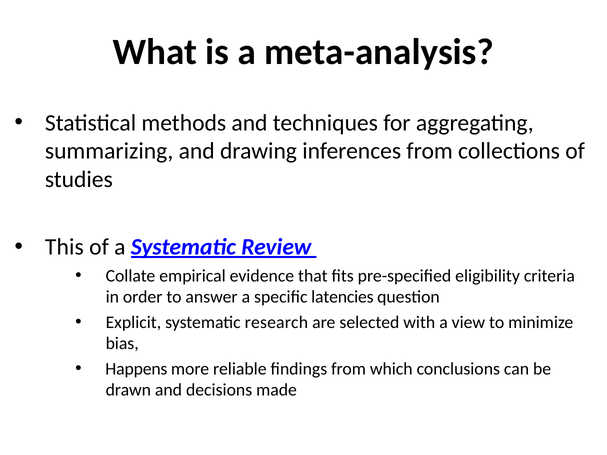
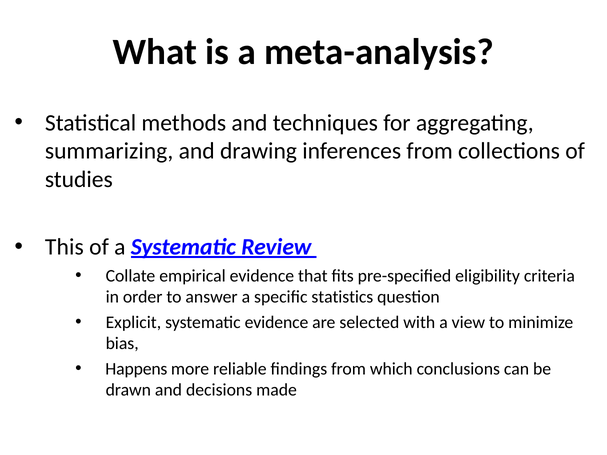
latencies: latencies -> statistics (342, 297)
systematic research: research -> evidence (277, 322)
